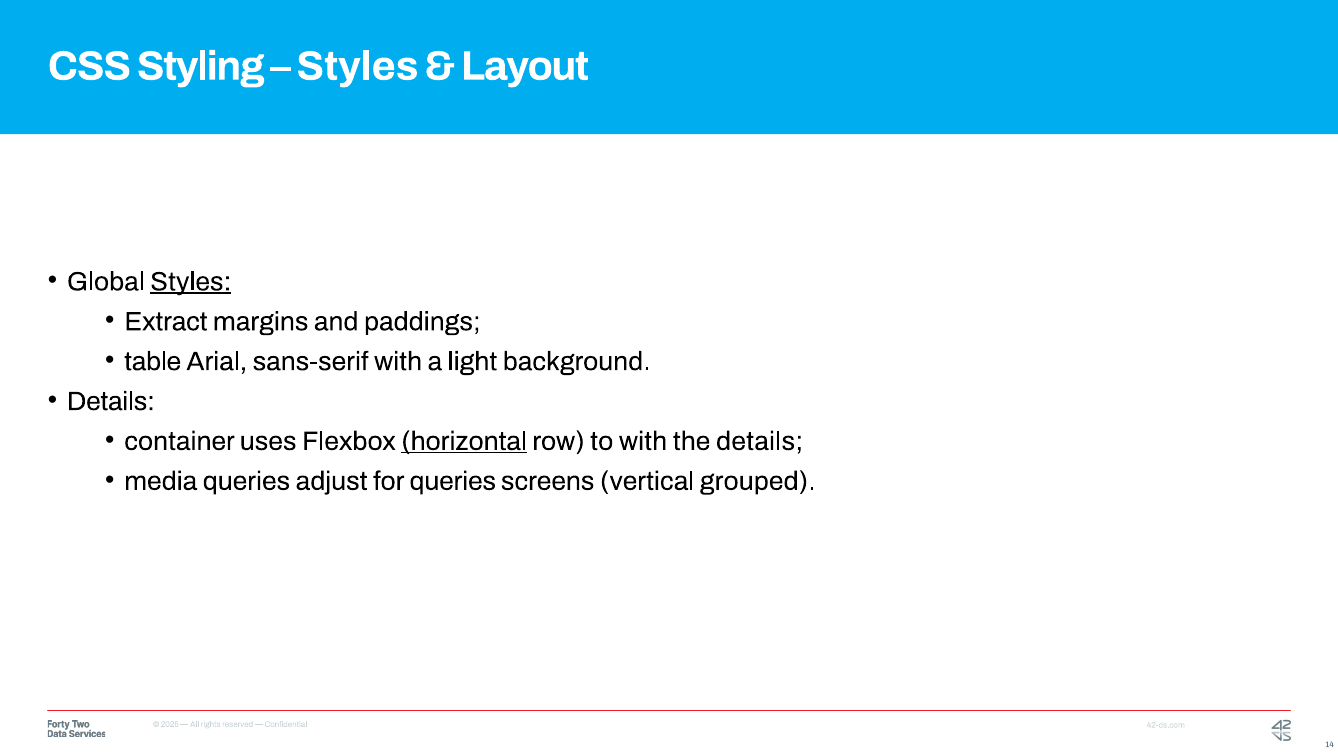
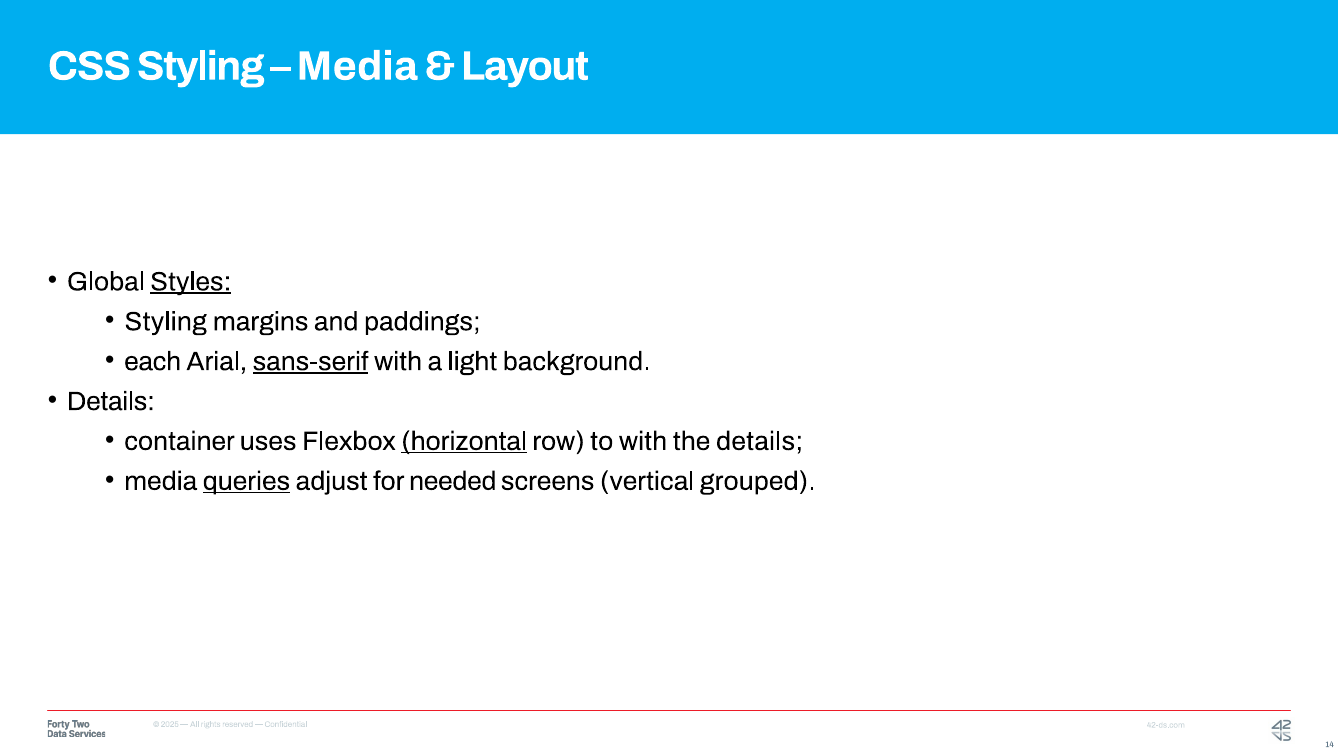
Styles: Styles -> Media (357, 66)
Extract: Extract -> Styling (166, 322)
table: table -> each (153, 361)
sans-serif underline: none -> present (311, 361)
queries underline: none -> present (246, 481)
for queries: queries -> needed (453, 481)
